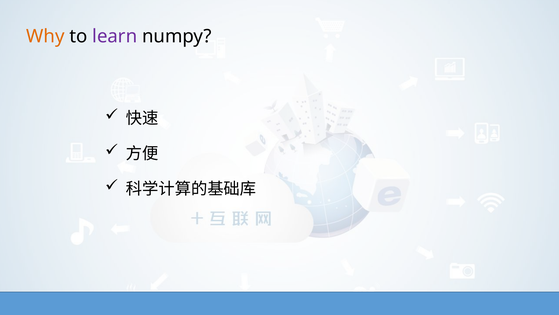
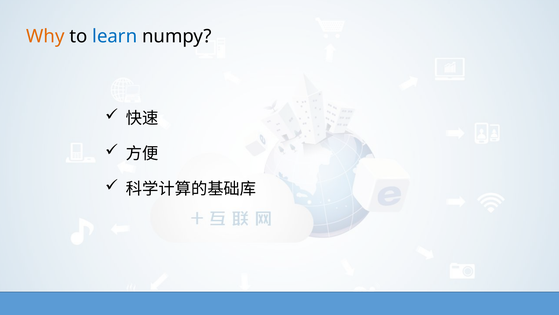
learn colour: purple -> blue (115, 36)
